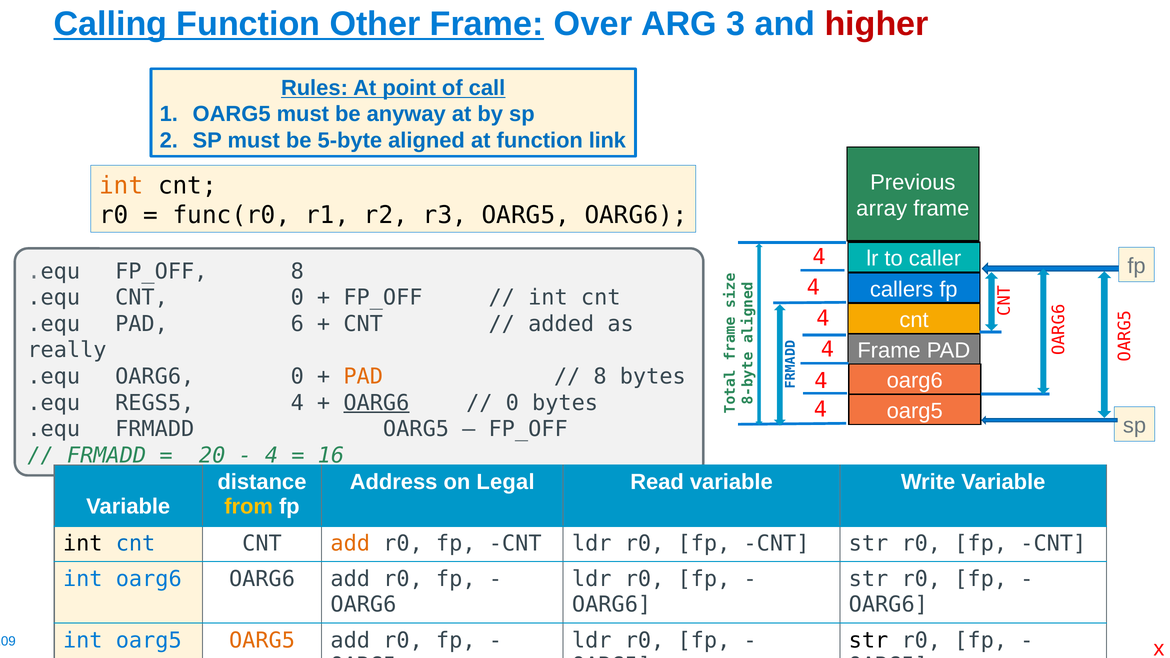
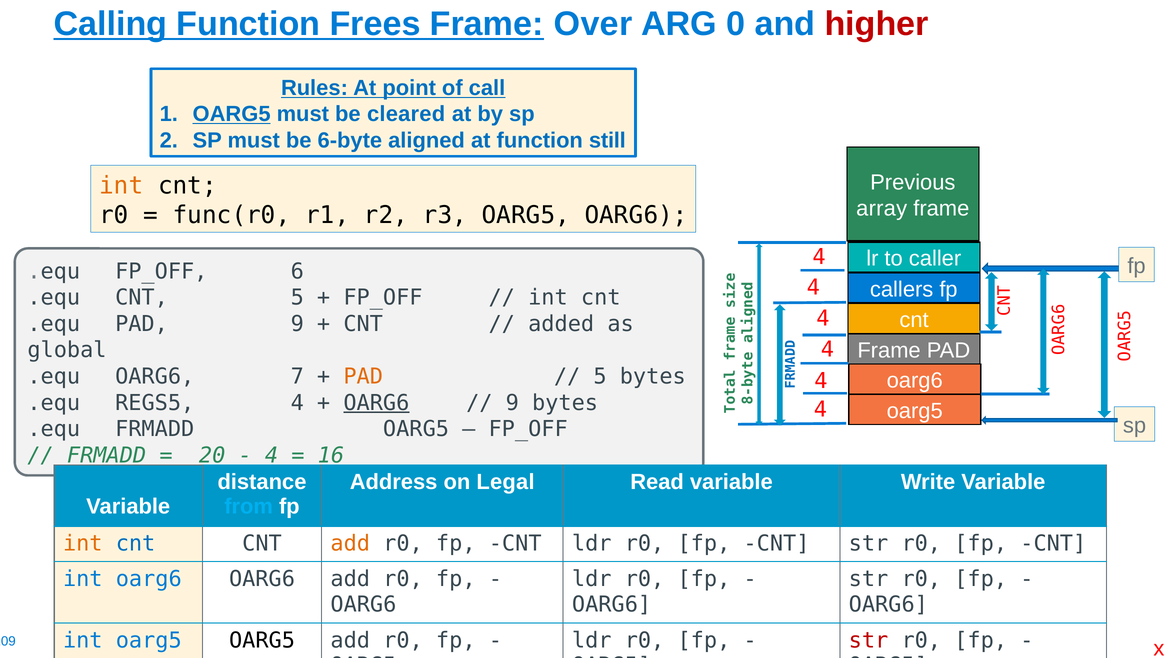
Other: Other -> Frees (375, 24)
3: 3 -> 0 (736, 24)
OARG5 underline: none -> present (232, 114)
anyway: anyway -> cleared (406, 114)
5-byte: 5-byte -> 6-byte (350, 140)
link: link -> still (607, 140)
FP_OFF 8: 8 -> 6 (297, 271)
CNT 0: 0 -> 5 (297, 298)
PAD 6: 6 -> 9 (297, 324)
really: really -> global (67, 350)
OARG6 0: 0 -> 7 (297, 377)
8: 8 -> 5 (600, 377)
0: 0 -> 9 (512, 403)
from colour: yellow -> light blue (249, 507)
int colour: black -> orange (83, 544)
OARG5 colour: orange -> black (262, 640)
str colour: black -> red (869, 640)
